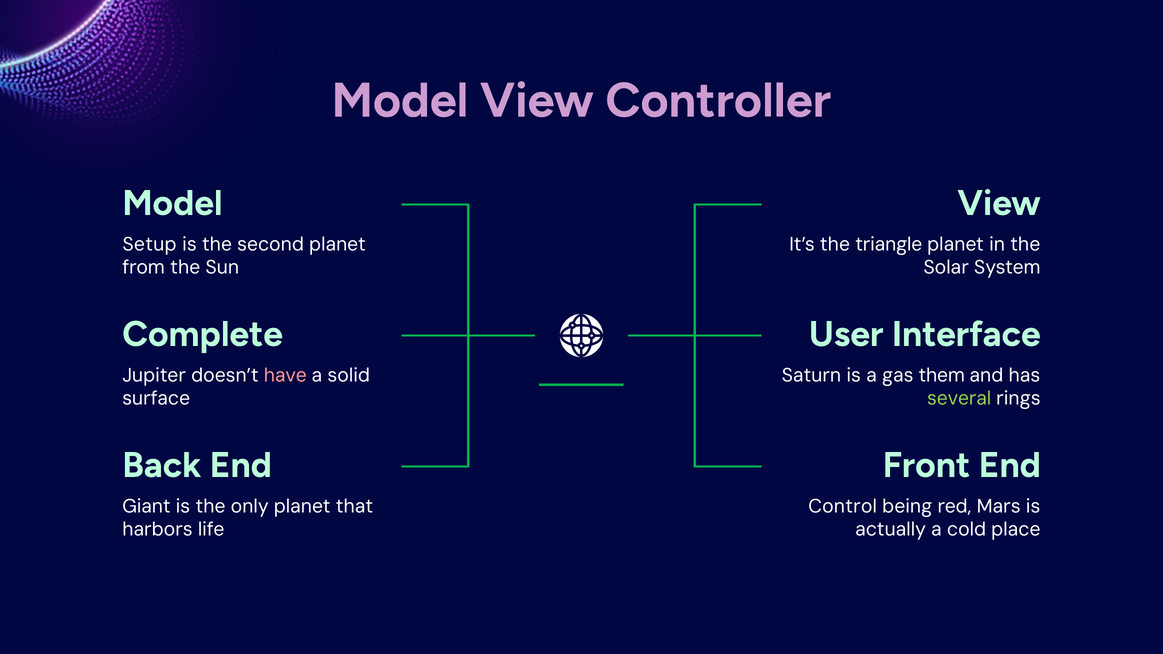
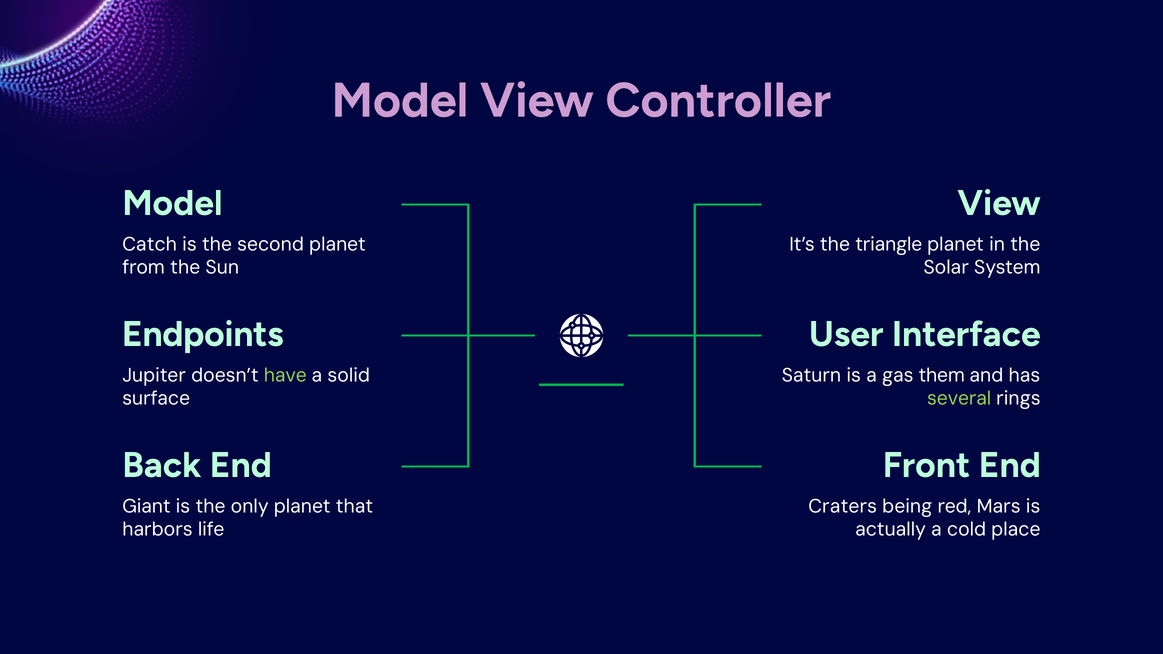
Setup: Setup -> Catch (150, 244)
Complete: Complete -> Endpoints (203, 334)
have colour: pink -> light green (285, 375)
Control: Control -> Craters (843, 506)
